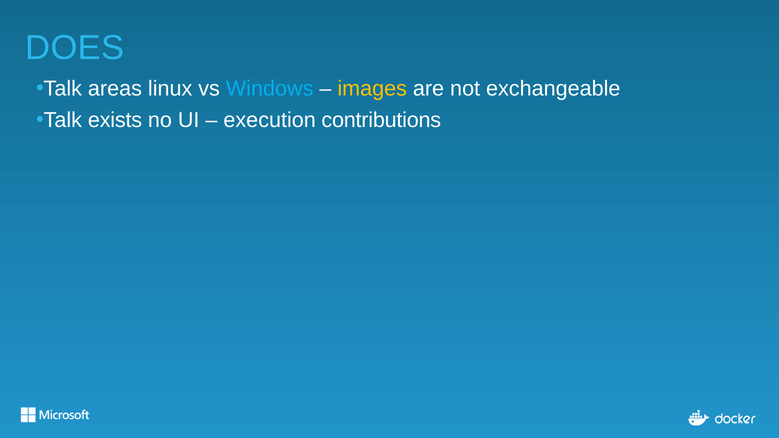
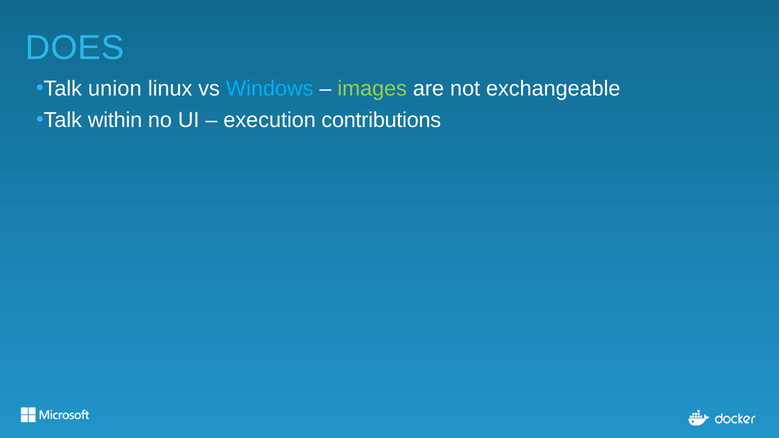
areas: areas -> union (115, 89)
images colour: yellow -> light green (372, 89)
exists: exists -> within (115, 120)
